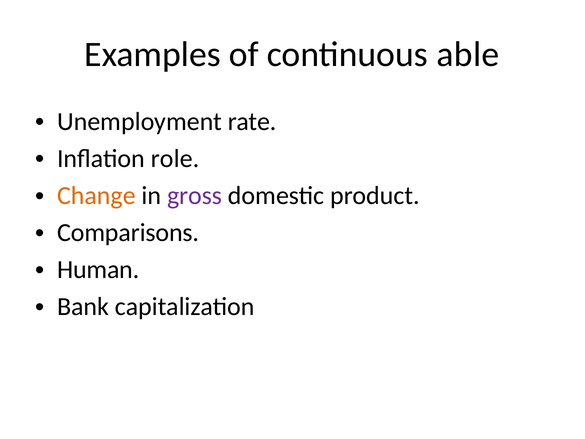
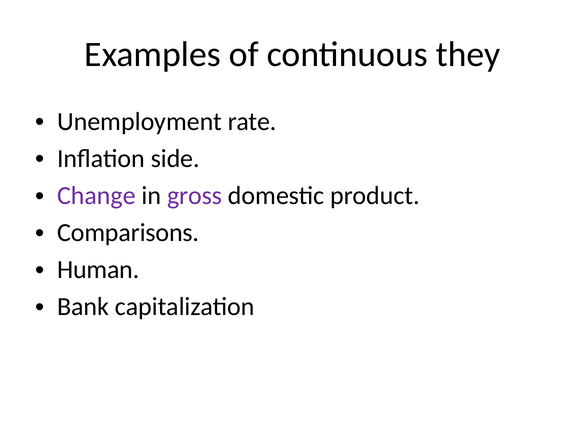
able: able -> they (468, 54)
role: role -> side (175, 158)
Change colour: orange -> purple (96, 195)
